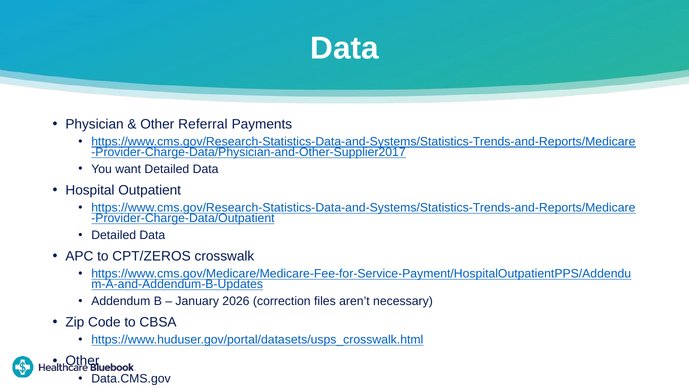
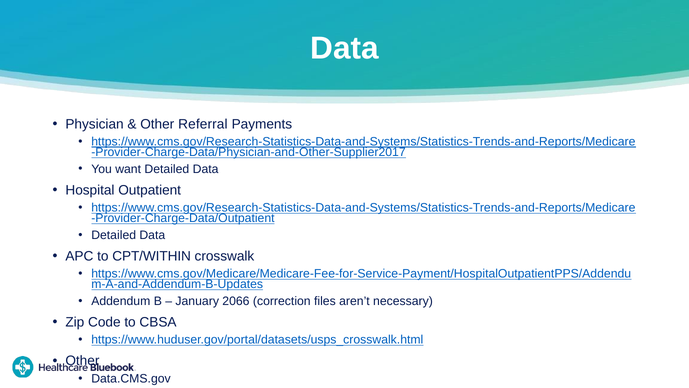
CPT/ZEROS: CPT/ZEROS -> CPT/WITHIN (152, 256)
2026: 2026 -> 2066 (236, 301)
